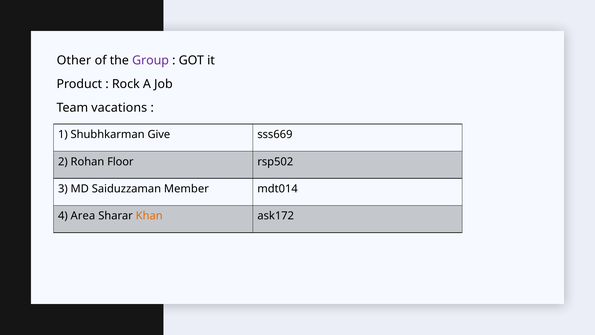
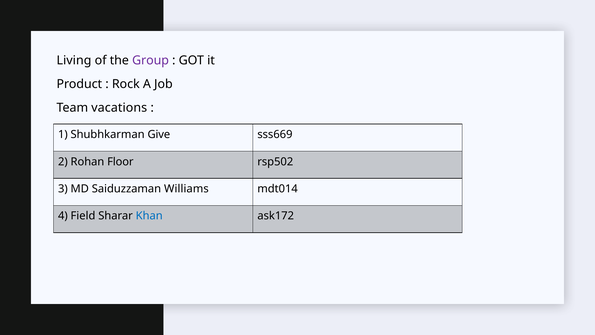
Other: Other -> Living (74, 60)
Member: Member -> Williams (186, 189)
Area: Area -> Field (83, 216)
Khan colour: orange -> blue (149, 216)
